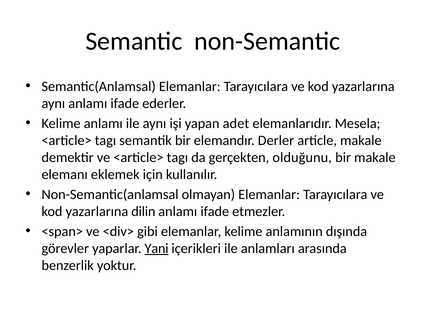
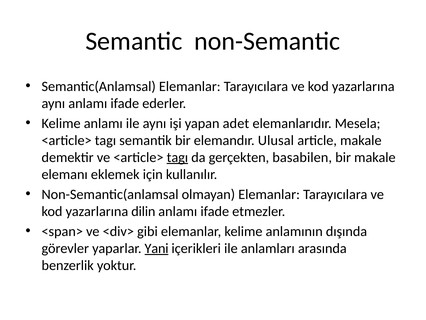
Derler: Derler -> Ulusal (276, 140)
tagı underline: none -> present (177, 157)
olduğunu: olduğunu -> basabilen (302, 157)
